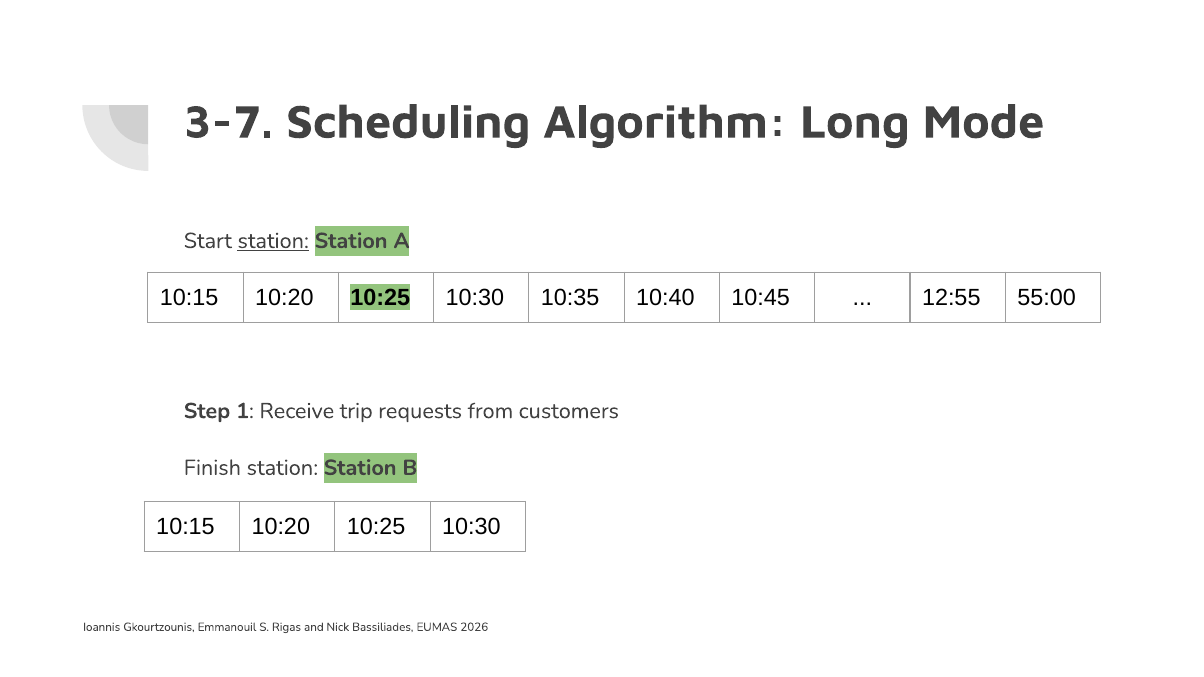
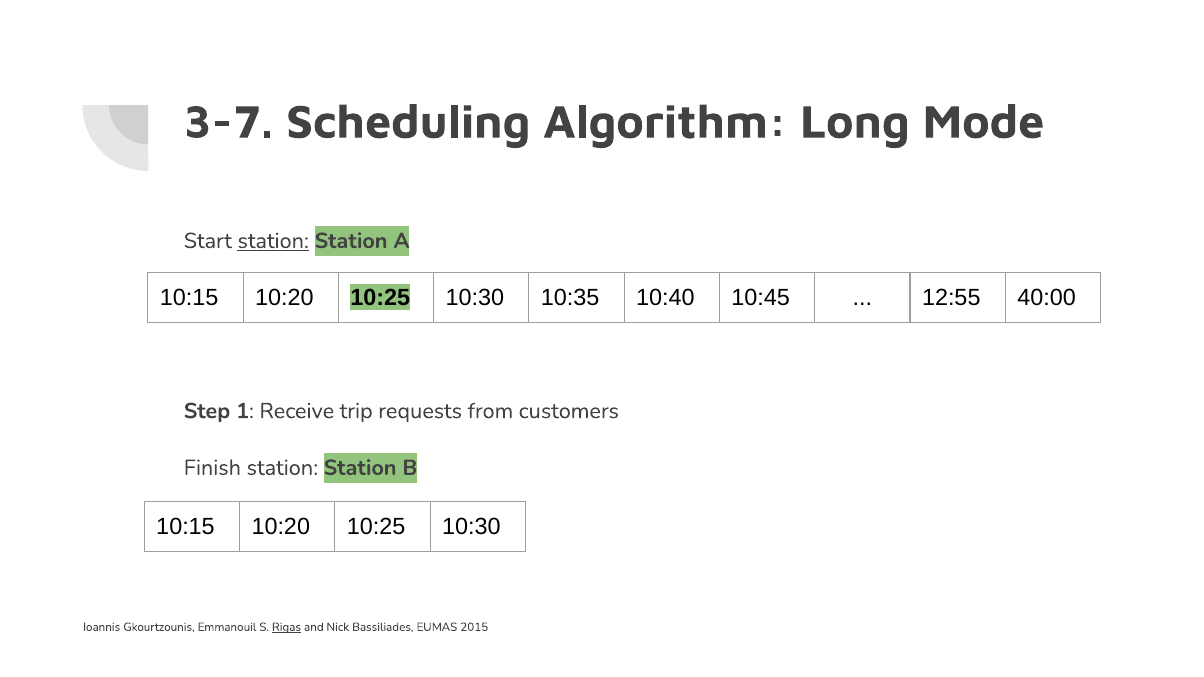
55:00: 55:00 -> 40:00 (1047, 298)
Rigas underline: none -> present (286, 627)
2026: 2026 -> 2015 (474, 627)
